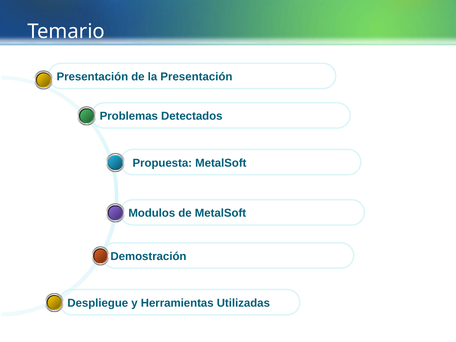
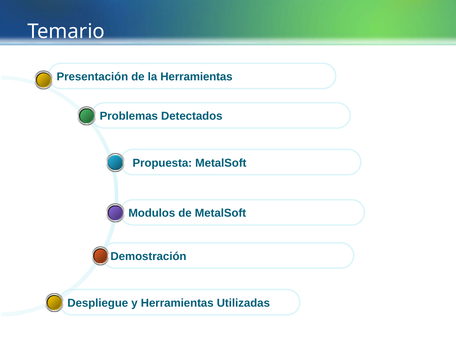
la Presentación: Presentación -> Herramientas (196, 77)
